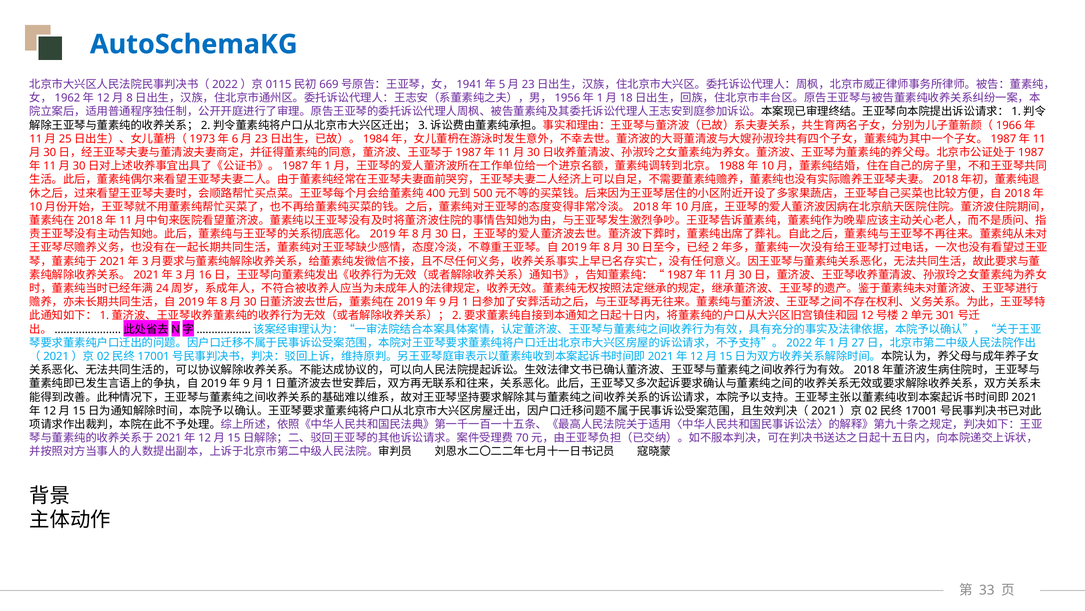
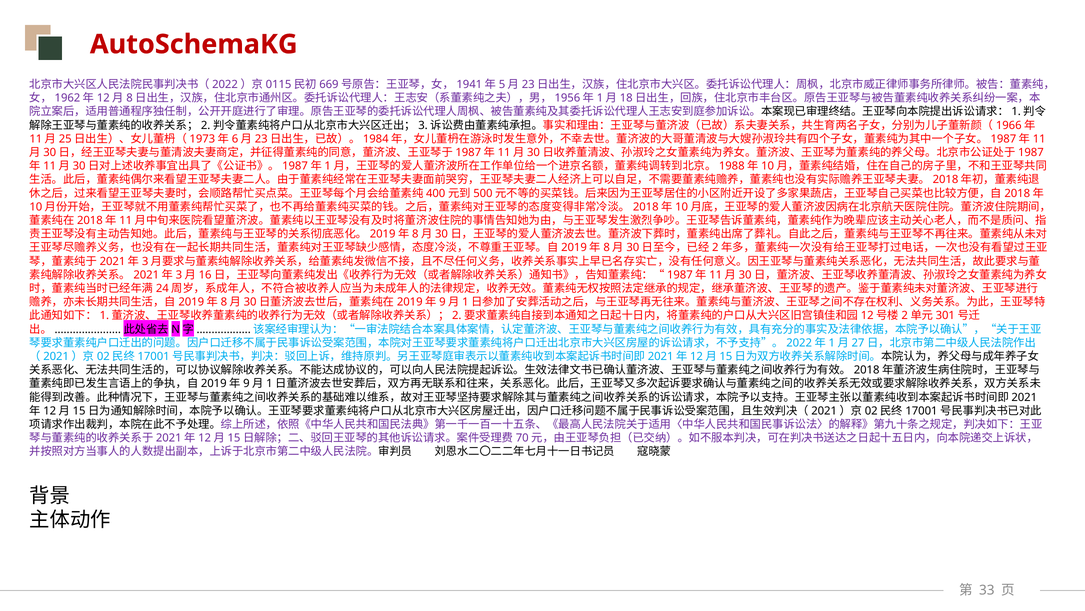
AutoSchemaKG colour: blue -> red (194, 44)
